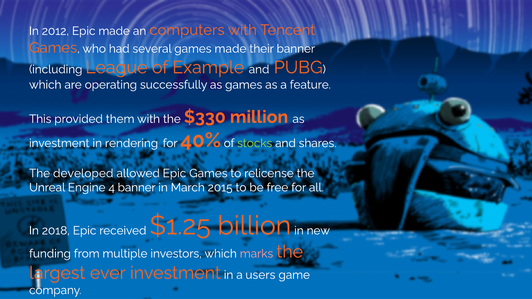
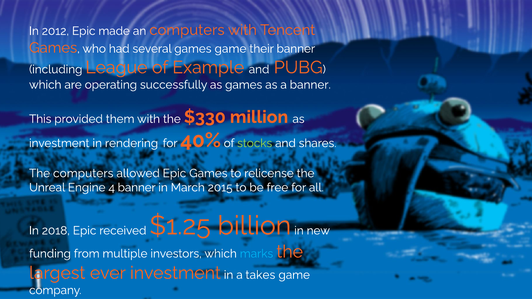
games made: made -> game (230, 49)
a feature: feature -> banner (310, 85)
The developed: developed -> computers (83, 173)
marks colour: pink -> light blue (256, 254)
users: users -> takes (260, 275)
